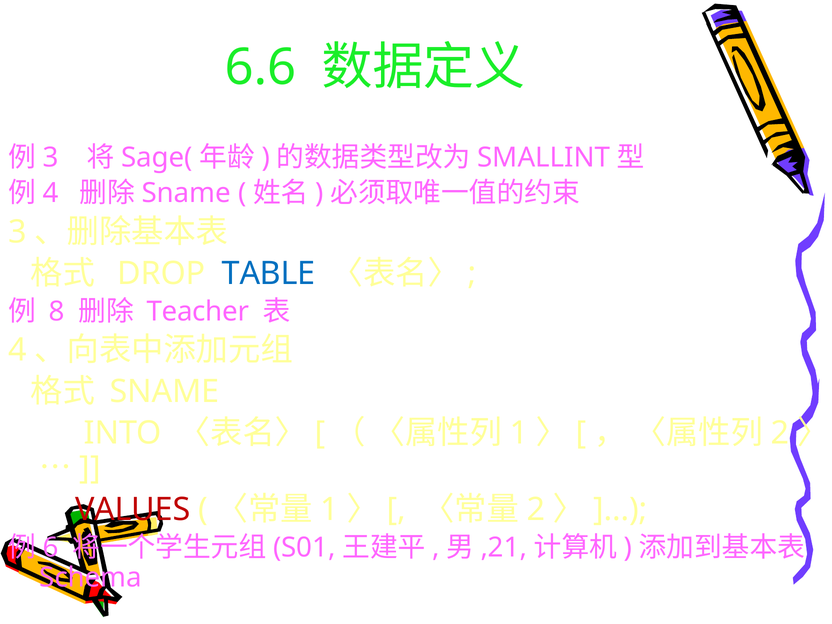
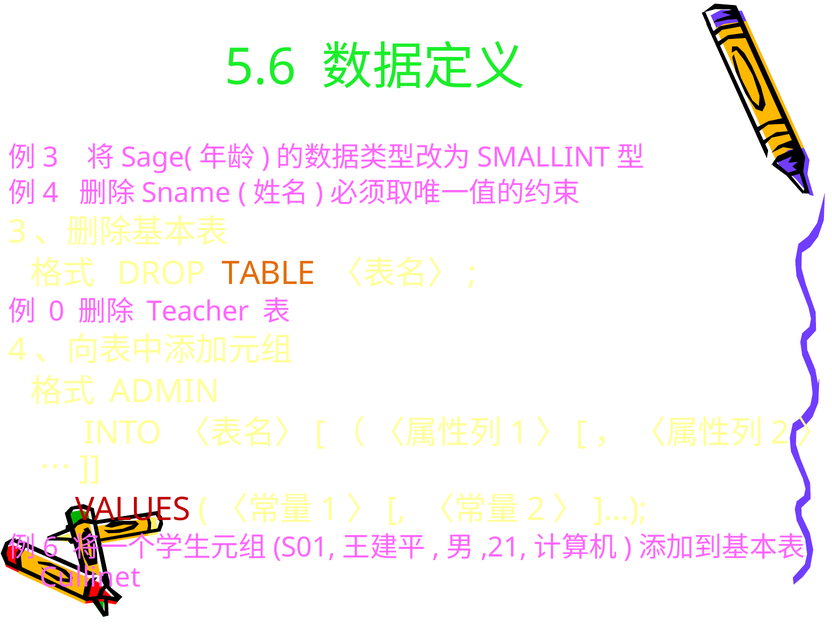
6.6: 6.6 -> 5.6 (260, 67)
TABLE colour: blue -> orange (269, 273)
8: 8 -> 0 (57, 311)
SNAME: SNAME -> ADMIN (165, 392)
Schema: Schema -> Cullinet (90, 578)
